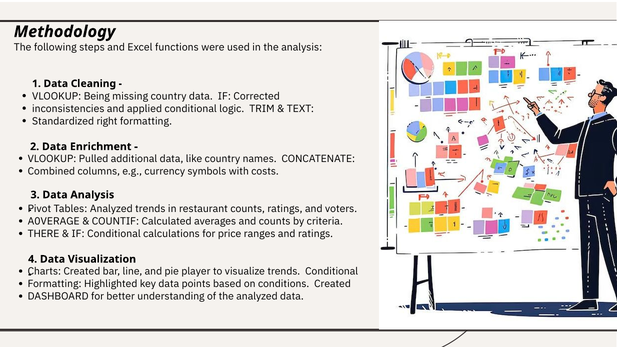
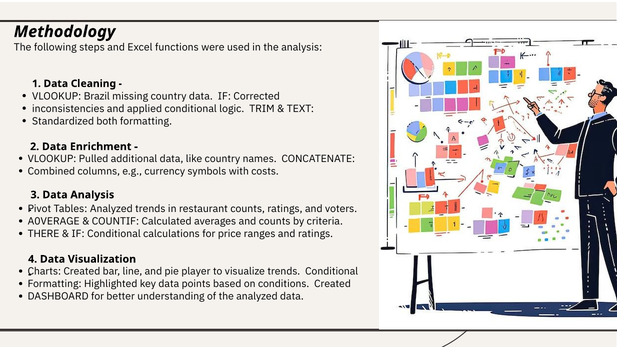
Being: Being -> Brazil (97, 96)
right: right -> both (107, 121)
